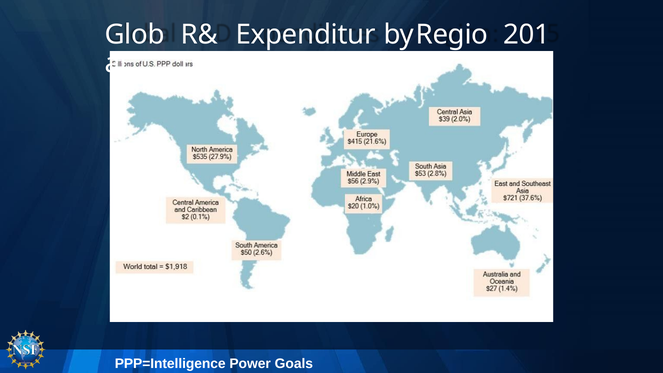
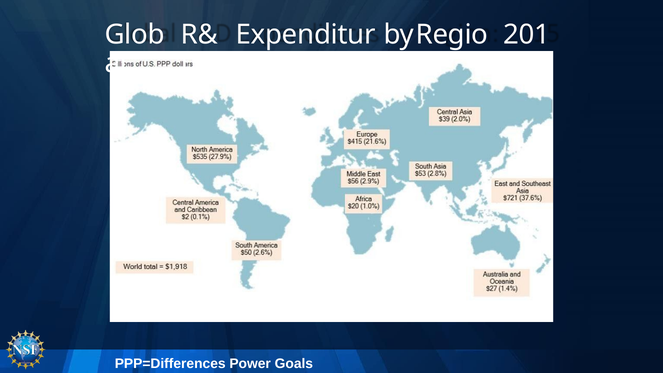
PPP=Intelligence: PPP=Intelligence -> PPP=Differences (170, 363)
